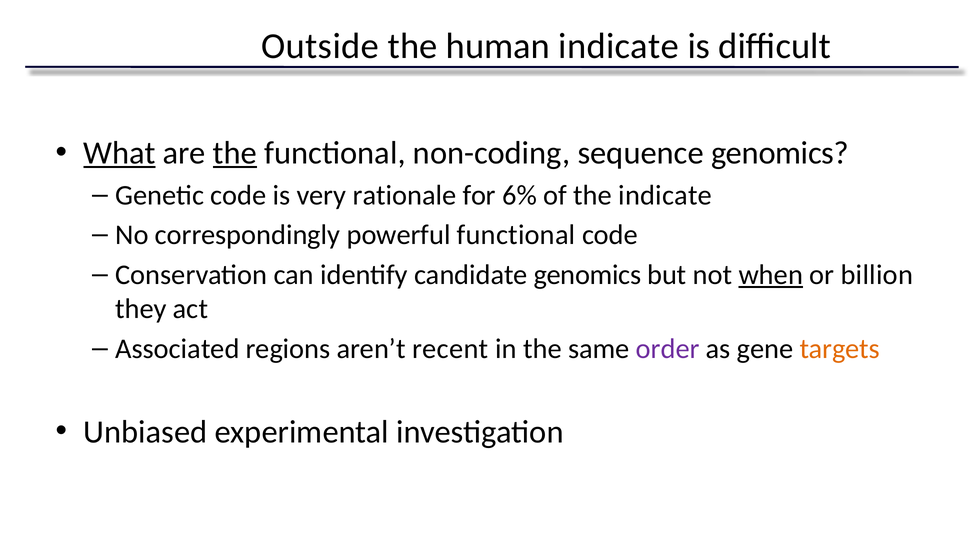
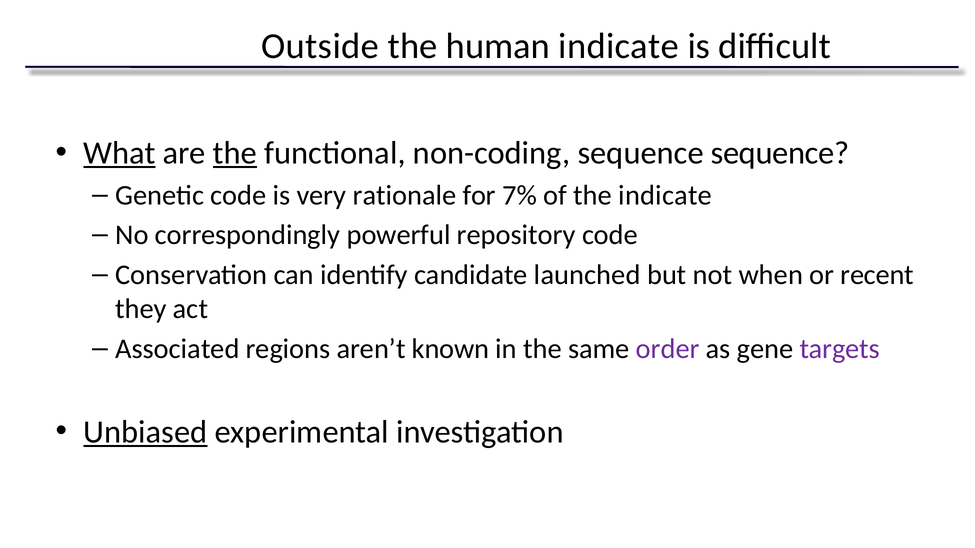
sequence genomics: genomics -> sequence (780, 153)
6%: 6% -> 7% (520, 195)
powerful functional: functional -> repository (516, 235)
candidate genomics: genomics -> launched (587, 275)
when underline: present -> none (771, 275)
billion: billion -> recent (877, 275)
recent: recent -> known (451, 349)
targets colour: orange -> purple (840, 349)
Unbiased underline: none -> present (145, 432)
